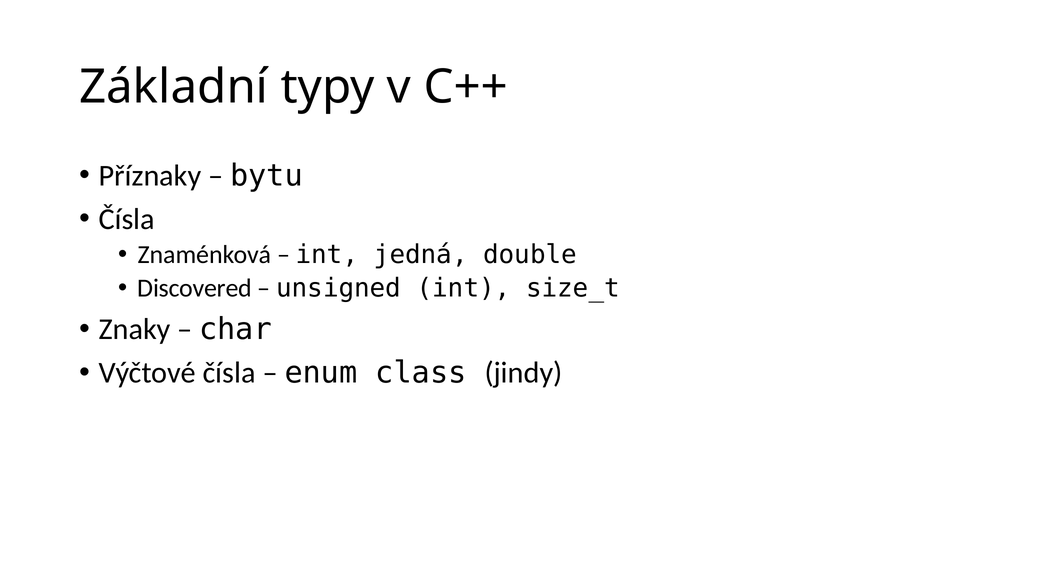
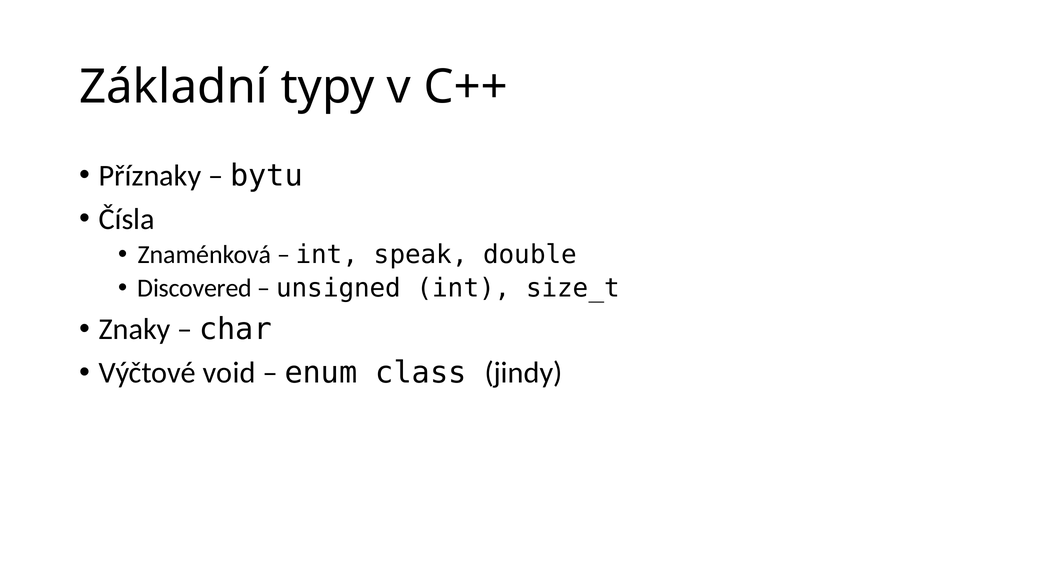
jedná: jedná -> speak (421, 255)
Výčtové čísla: čísla -> void (229, 373)
